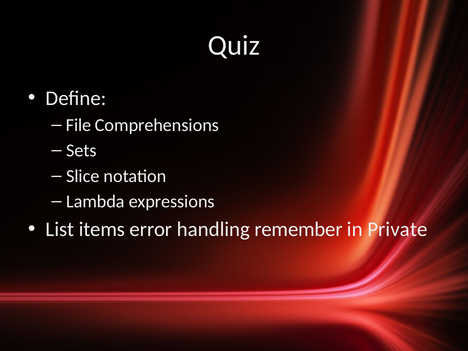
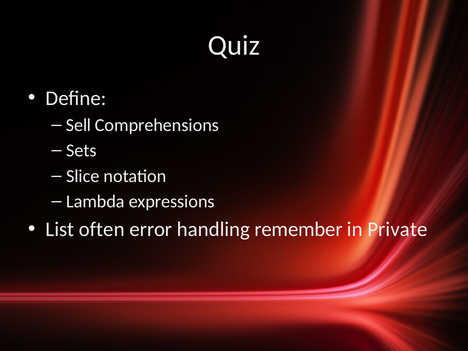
File: File -> Sell (79, 125)
items: items -> often (102, 229)
